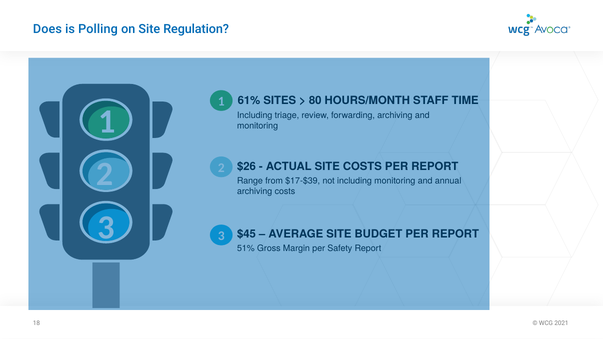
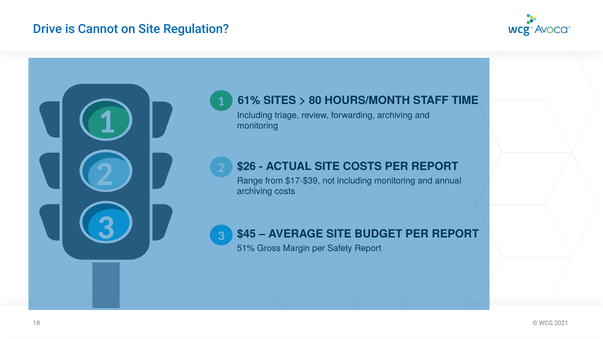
Does: Does -> Drive (47, 29)
Polling: Polling -> Cannot (98, 29)
